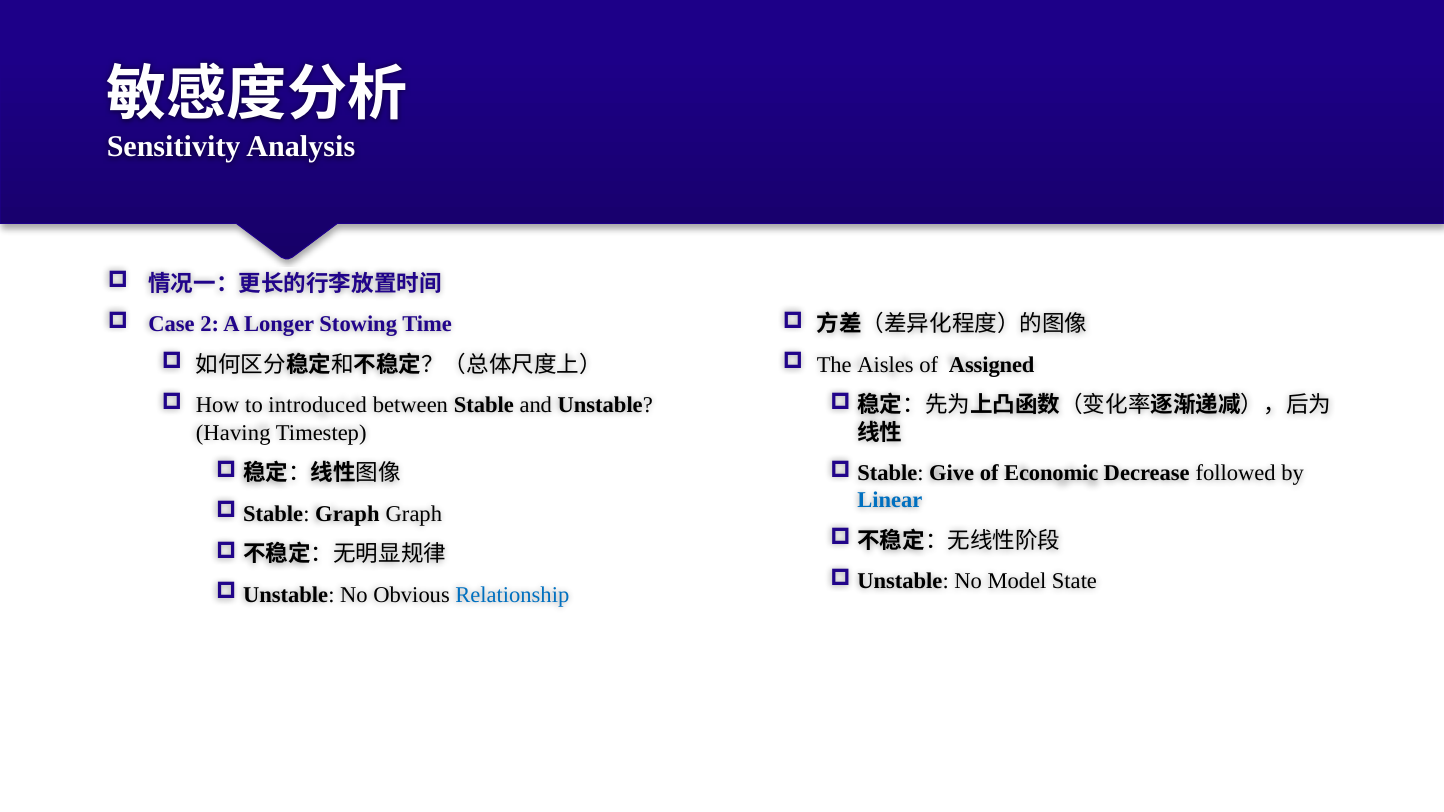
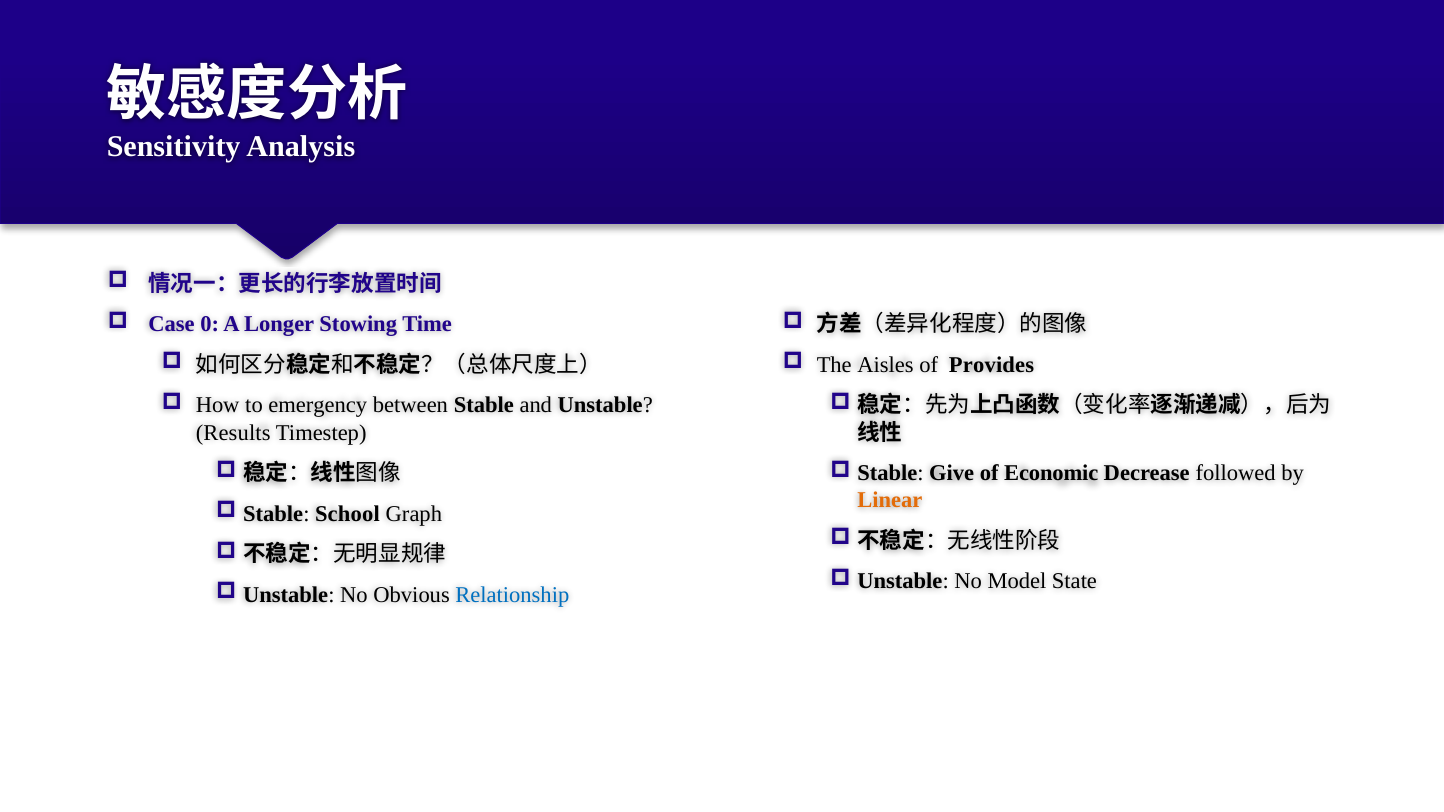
2: 2 -> 0 (210, 324)
Assigned: Assigned -> Provides (992, 365)
introduced: introduced -> emergency (318, 406)
Having: Having -> Results (233, 433)
Linear colour: blue -> orange (890, 500)
Stable Graph: Graph -> School (347, 514)
